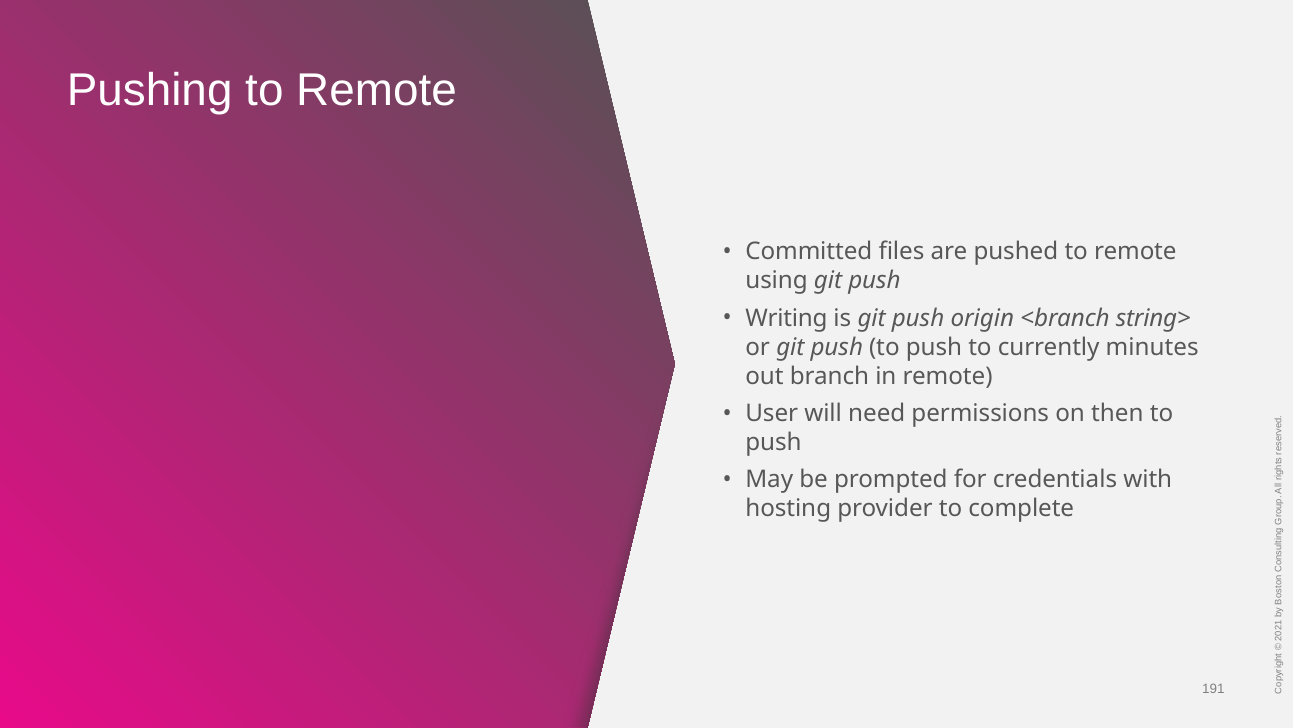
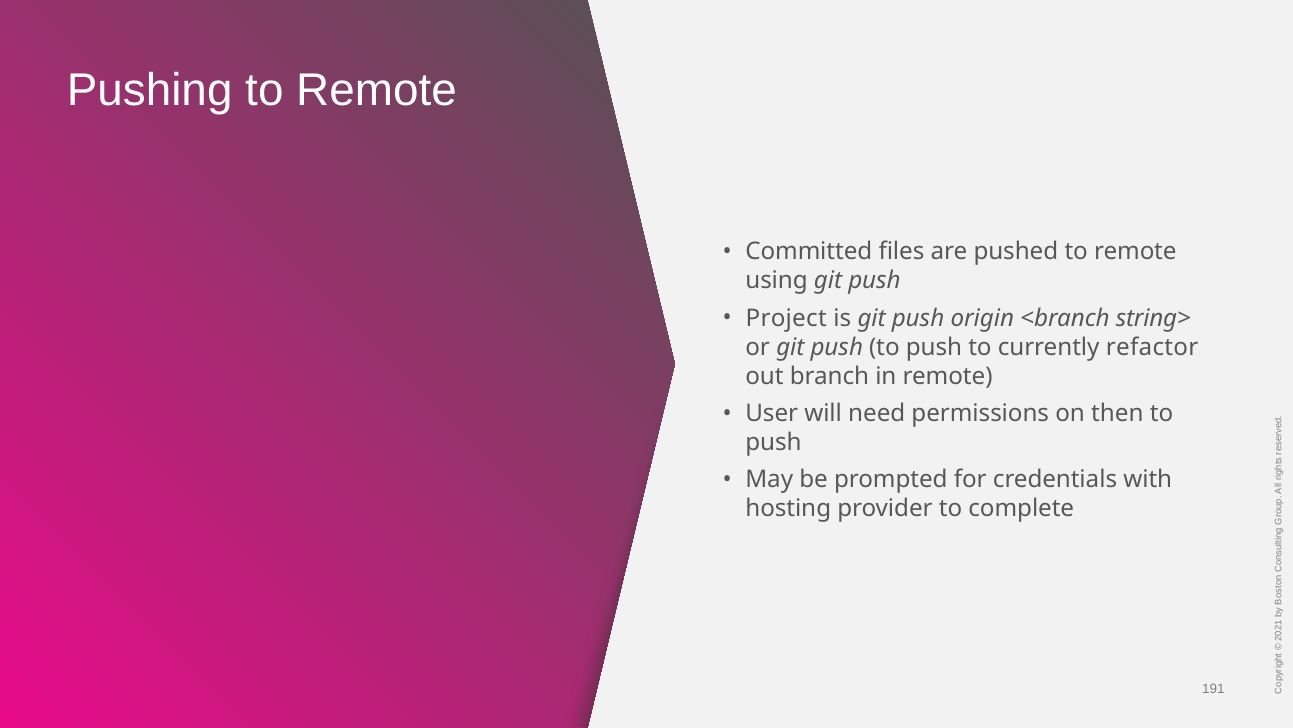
Writing: Writing -> Project (786, 318)
minutes: minutes -> refactor (1152, 347)
